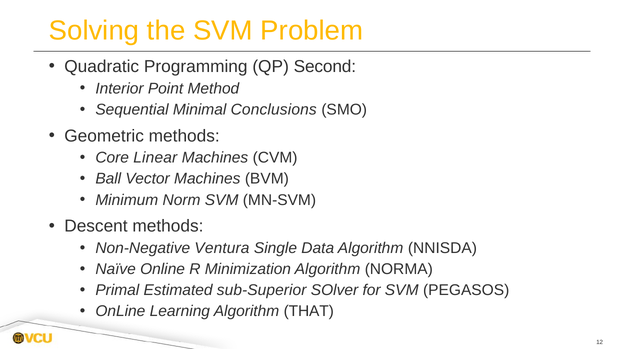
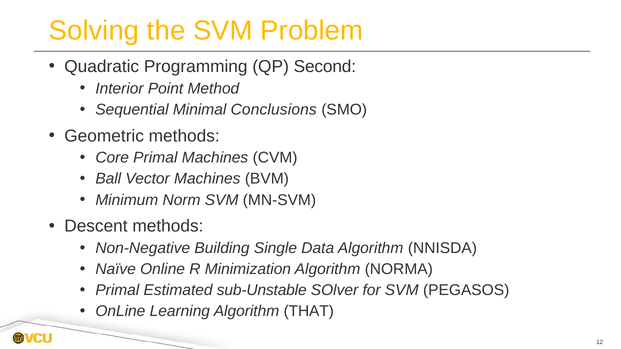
Core Linear: Linear -> Primal (155, 158)
Ventura: Ventura -> Building (222, 248)
sub-Superior: sub-Superior -> sub-Unstable (262, 291)
